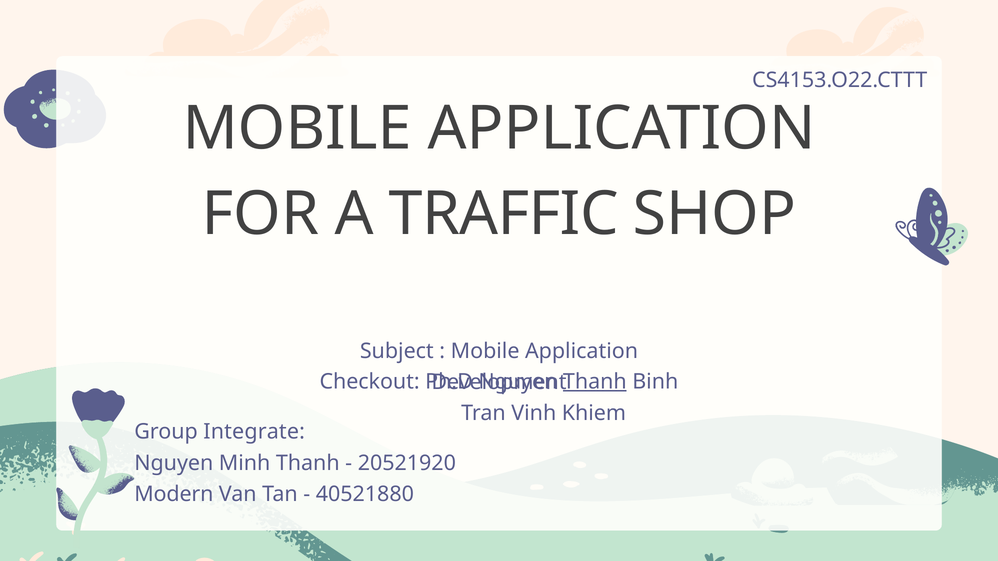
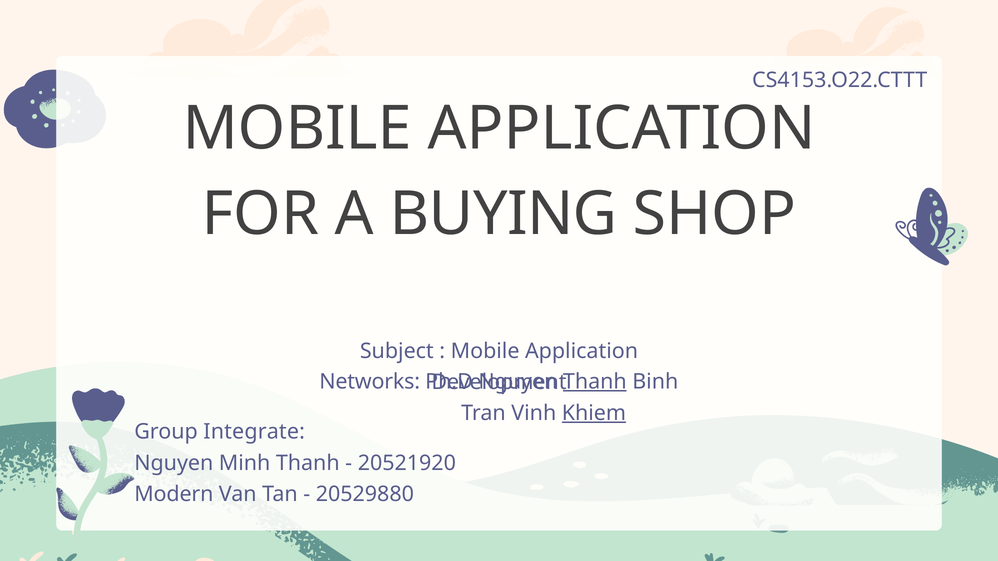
TRAFFIC: TRAFFIC -> BUYING (504, 214)
Checkout: Checkout -> Networks (370, 382)
Khiem underline: none -> present (594, 413)
40521880: 40521880 -> 20529880 (365, 495)
